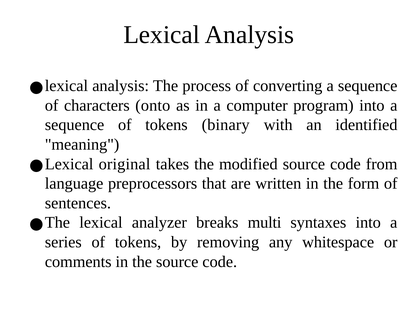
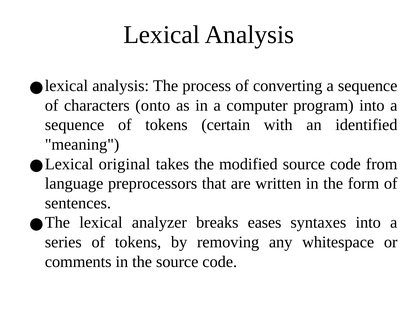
binary: binary -> certain (226, 125)
multi: multi -> eases (265, 222)
